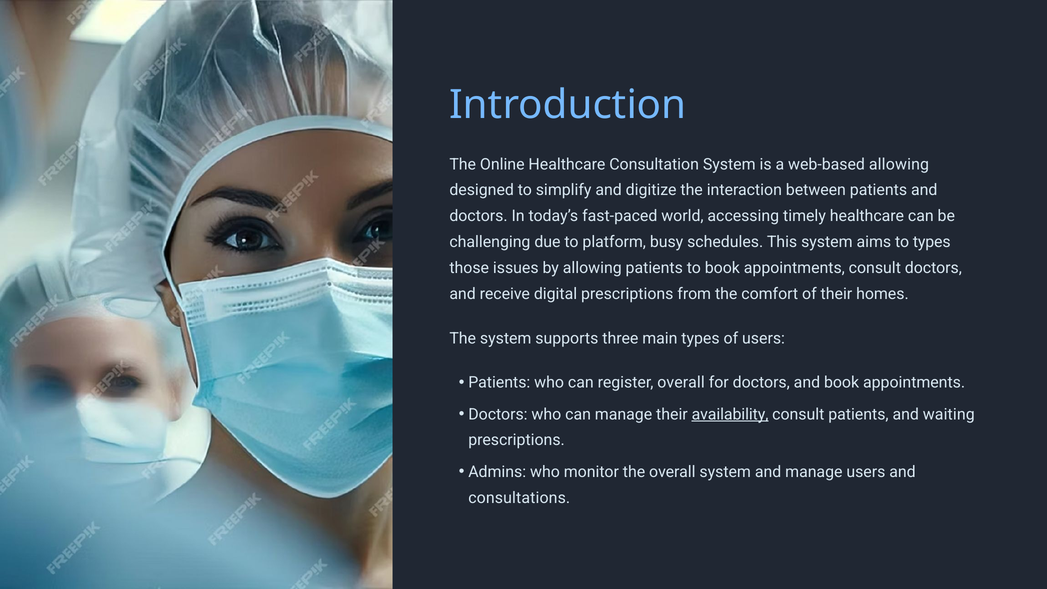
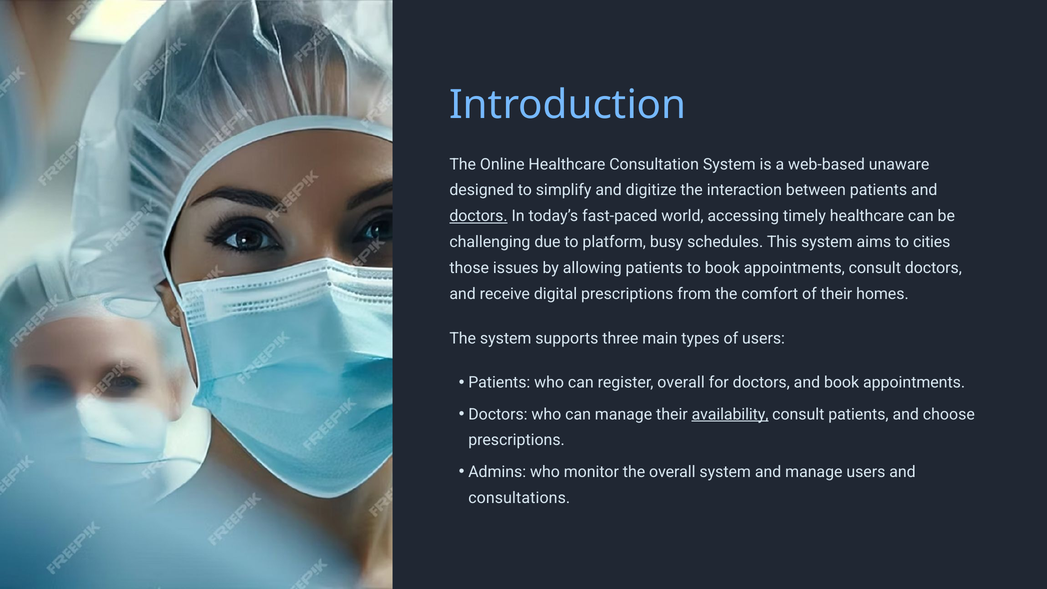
web-based allowing: allowing -> unaware (899, 164)
doctors underline: none -> present (478, 216)
to types: types -> cities (932, 242)
waiting: waiting -> choose (949, 414)
